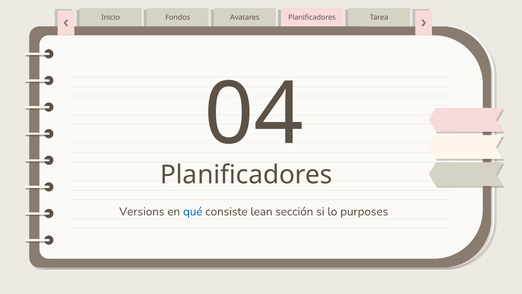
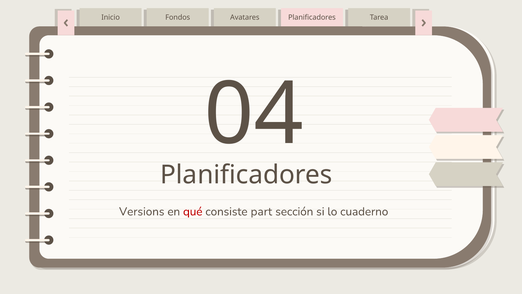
qué colour: blue -> red (193, 211)
lean: lean -> part (261, 211)
purposes: purposes -> cuaderno (364, 211)
